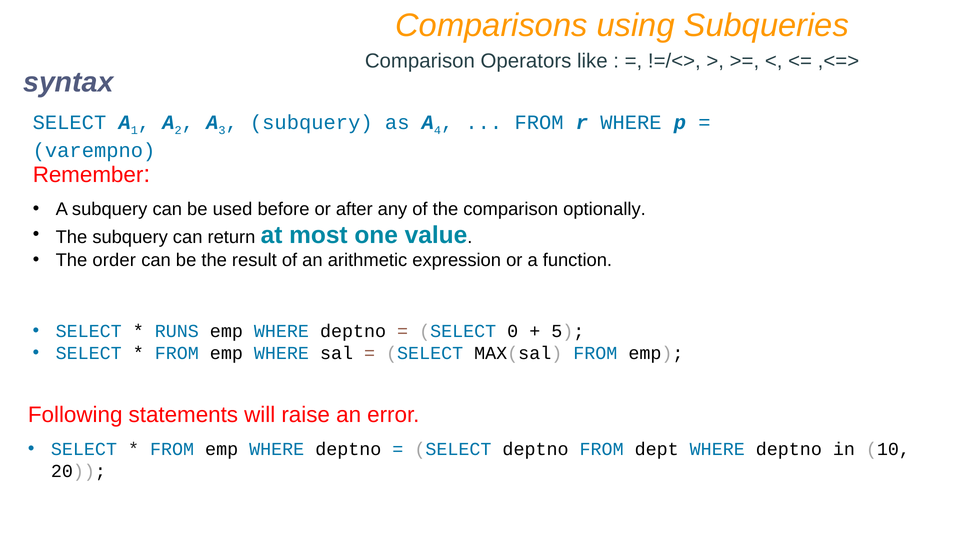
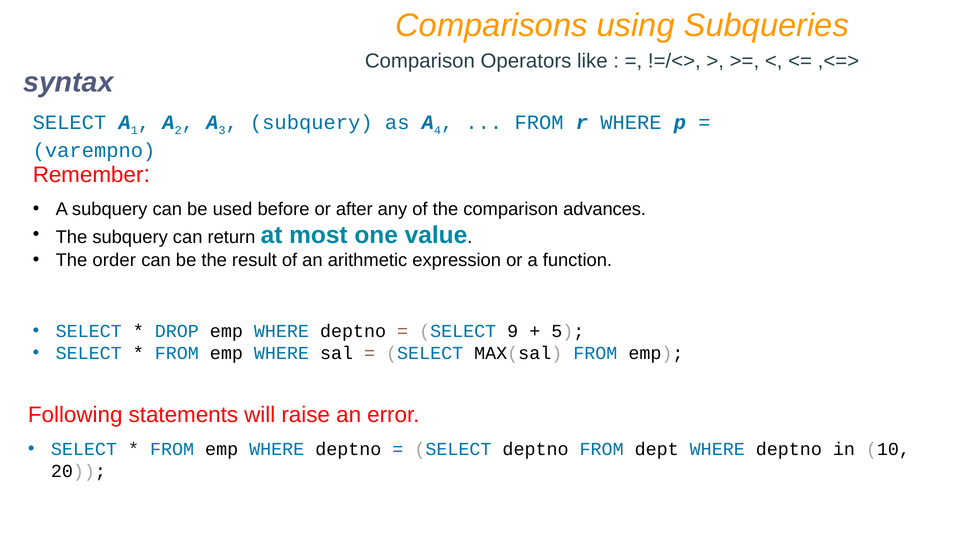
optionally: optionally -> advances (605, 209)
RUNS: RUNS -> DROP (177, 332)
0: 0 -> 9 (513, 332)
